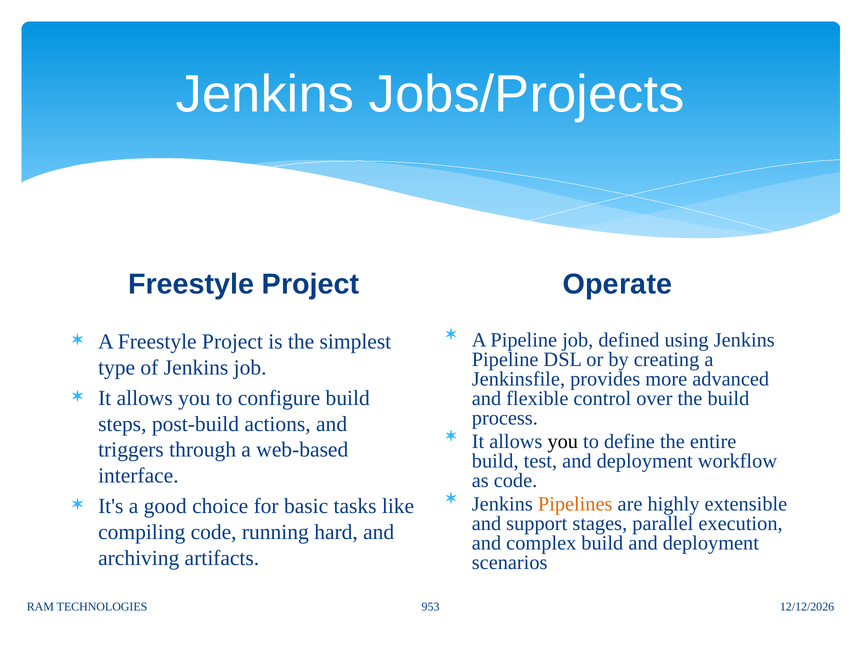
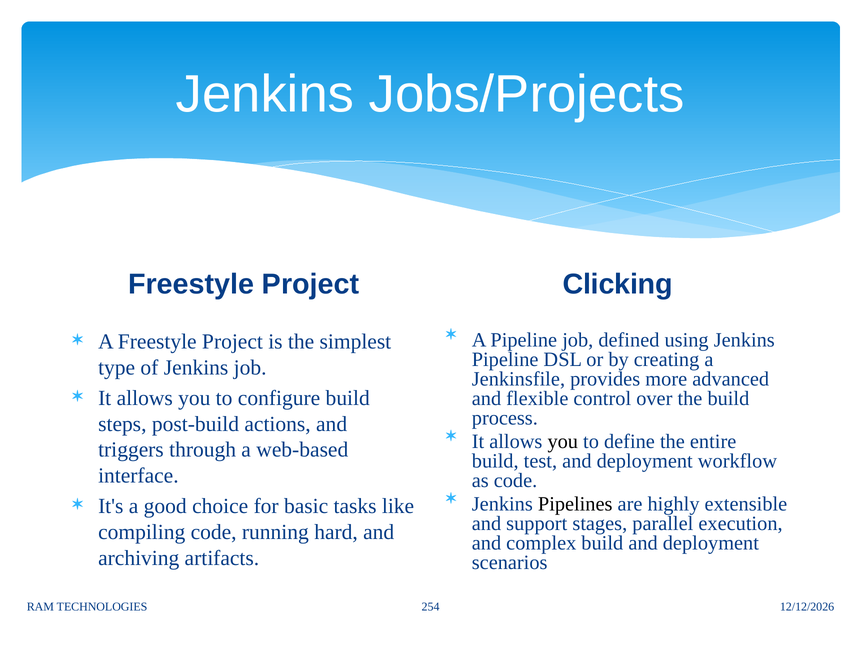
Operate: Operate -> Clicking (618, 284)
Pipelines colour: orange -> black (575, 504)
953: 953 -> 254 (431, 607)
